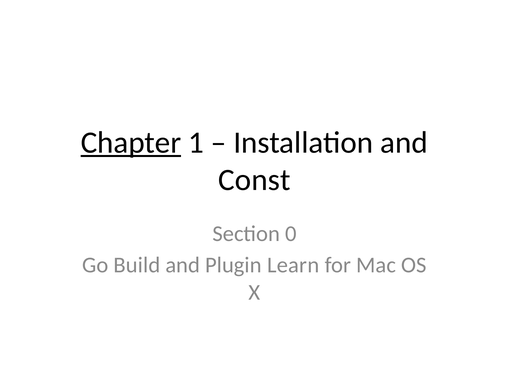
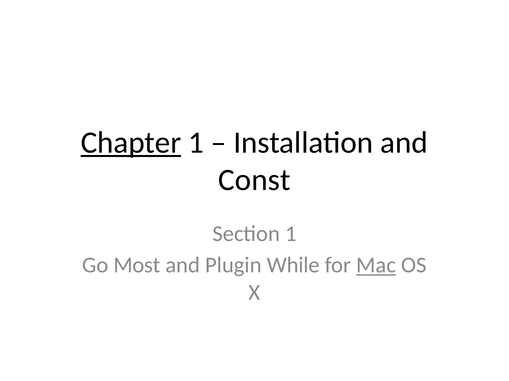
Section 0: 0 -> 1 (291, 234)
Build: Build -> Most (137, 266)
Learn: Learn -> While (293, 266)
Mac underline: none -> present (376, 266)
